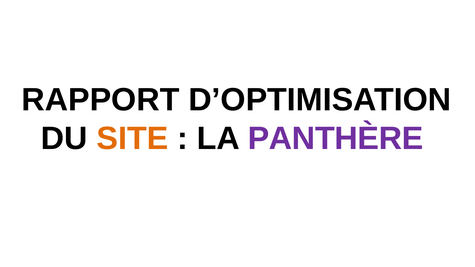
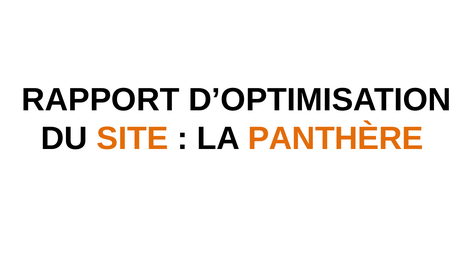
PANTHÈRE colour: purple -> orange (335, 139)
